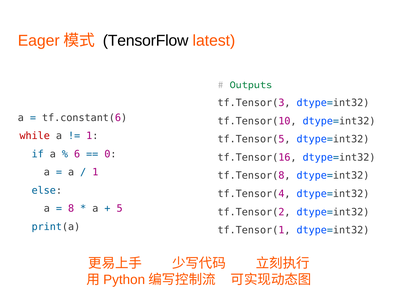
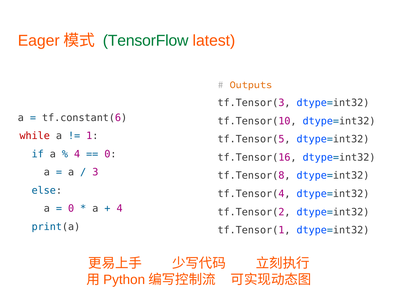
TensorFlow colour: black -> green (146, 41)
Outputs colour: green -> orange (251, 85)
6: 6 -> 4 (77, 154)
1: 1 -> 3 (95, 172)
8: 8 -> 0 (71, 209)
5: 5 -> 4 (120, 209)
